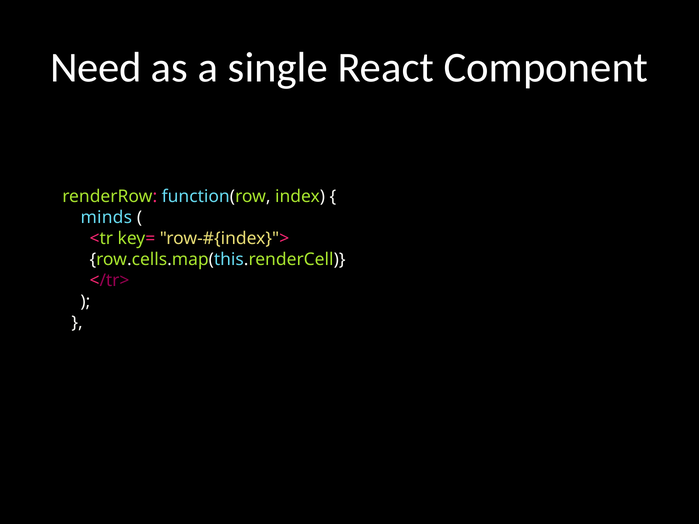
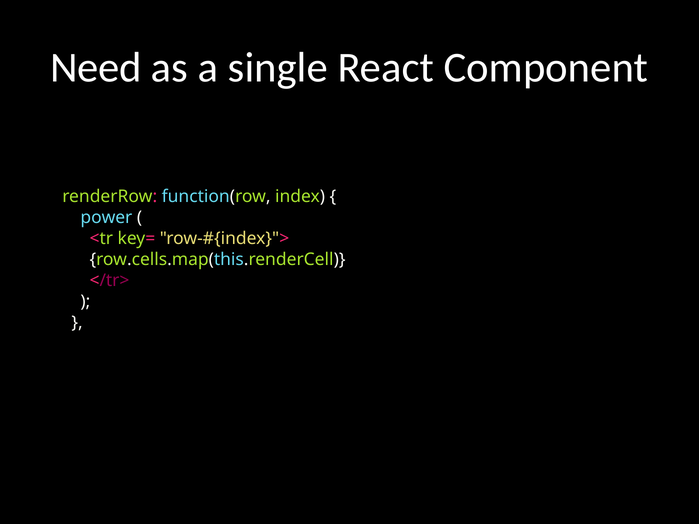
minds: minds -> power (106, 218)
